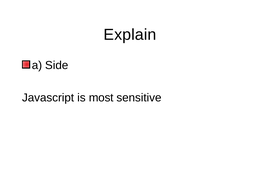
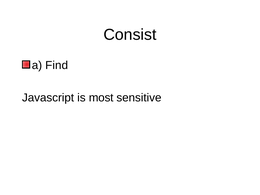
Explain: Explain -> Consist (130, 35)
Side: Side -> Find (57, 65)
